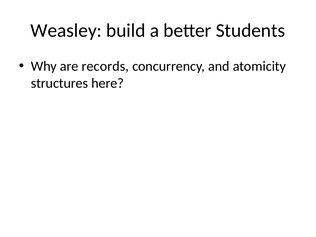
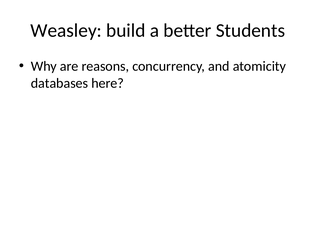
records: records -> reasons (105, 66)
structures: structures -> databases (59, 83)
